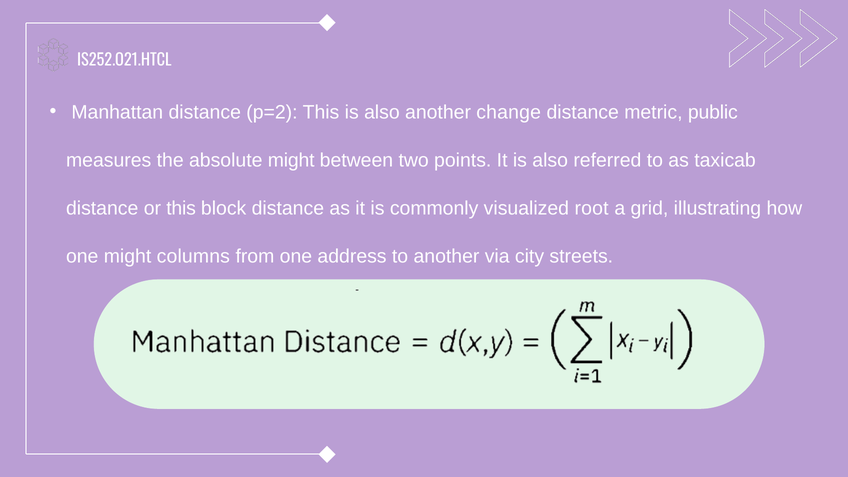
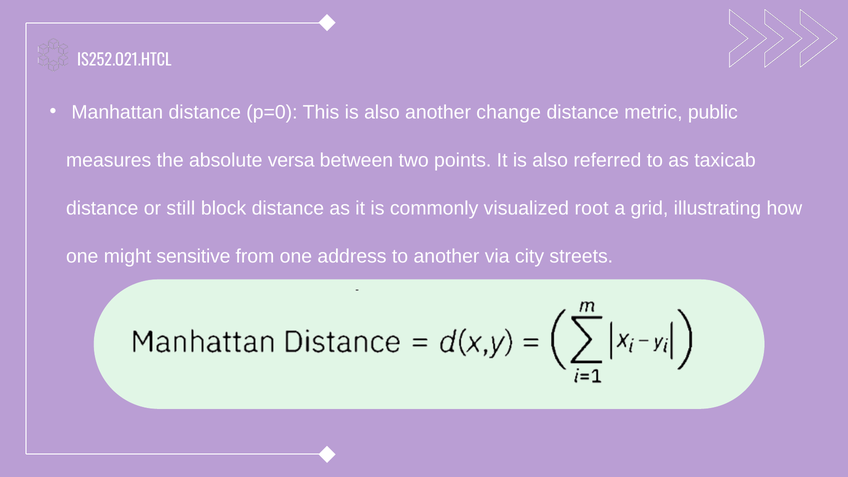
p=2: p=2 -> p=0 (272, 112)
absolute might: might -> versa (291, 160)
or this: this -> still (181, 208)
columns: columns -> sensitive (193, 256)
